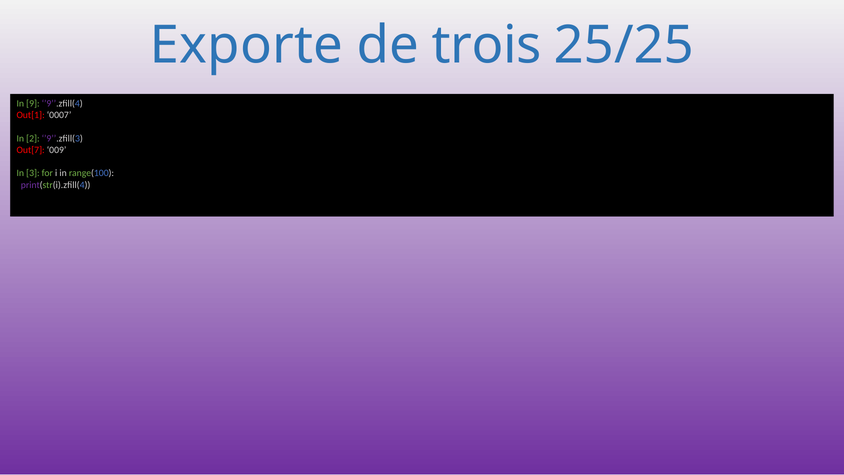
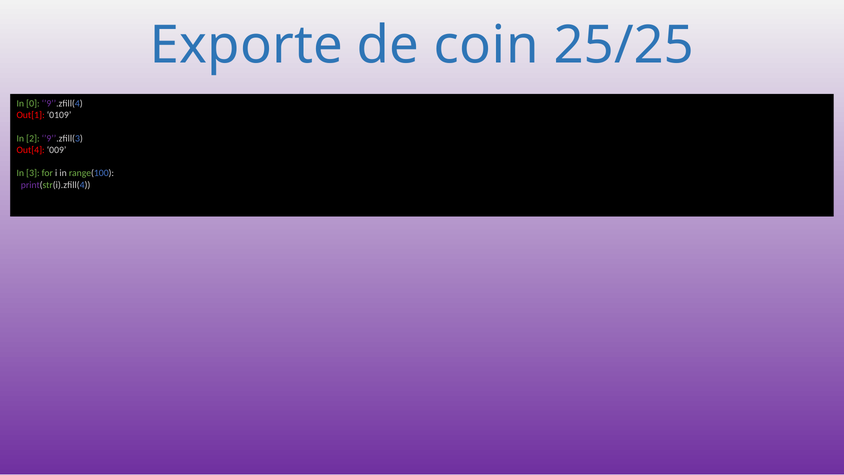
trois: trois -> coin (486, 46)
9: 9 -> 0 (33, 104)
0007: 0007 -> 0109 (59, 115)
Out[7: Out[7 -> Out[4 (31, 150)
